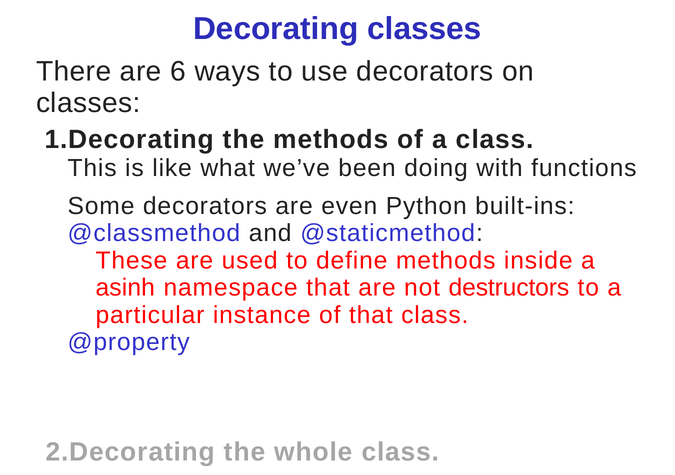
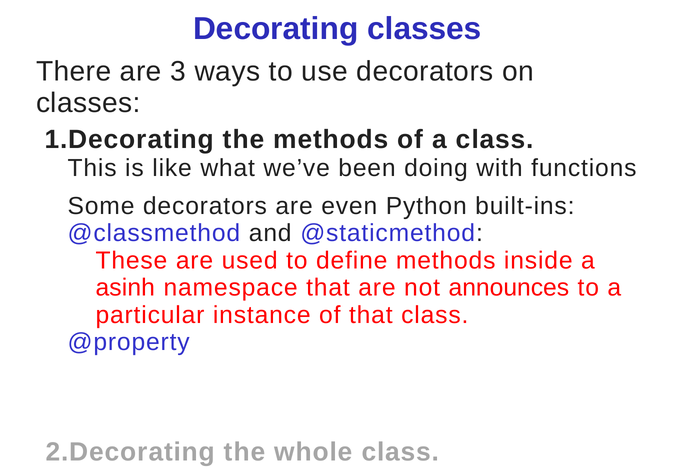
6: 6 -> 3 (178, 72)
destructors: destructors -> announces (509, 288)
